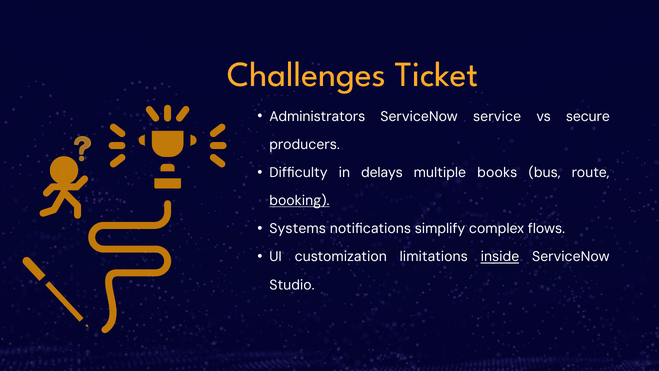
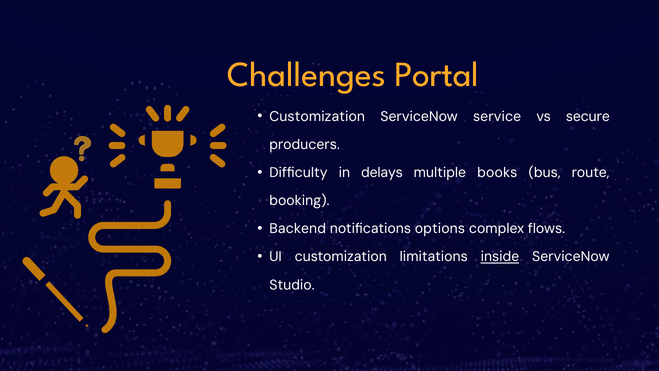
Ticket: Ticket -> Portal (436, 74)
Administrators: Administrators -> Customization (317, 116)
booking underline: present -> none (299, 201)
Systems: Systems -> Backend (298, 229)
simplify: simplify -> options (440, 229)
